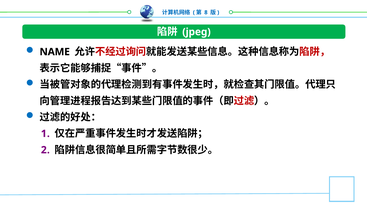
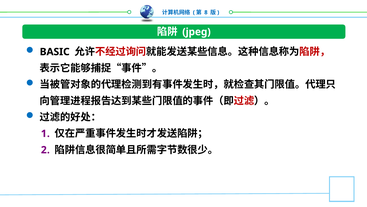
NAME: NAME -> BASIC (55, 52)
